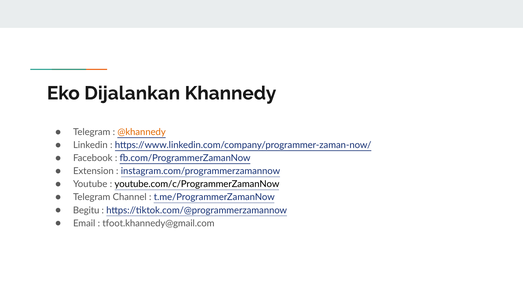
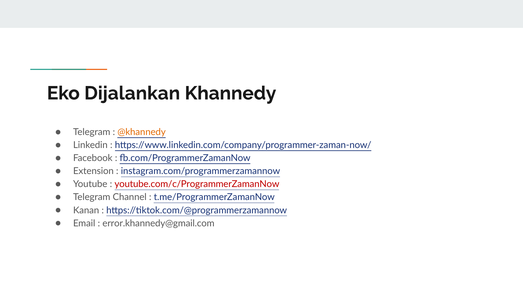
youtube.com/c/ProgrammerZamanNow colour: black -> red (197, 184)
Begitu: Begitu -> Kanan (86, 210)
tfoot.khannedy@gmail.com: tfoot.khannedy@gmail.com -> error.khannedy@gmail.com (158, 223)
